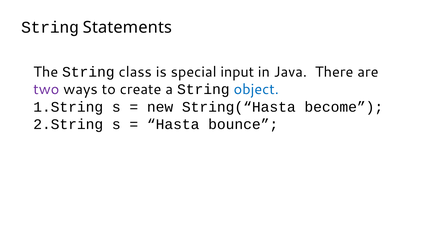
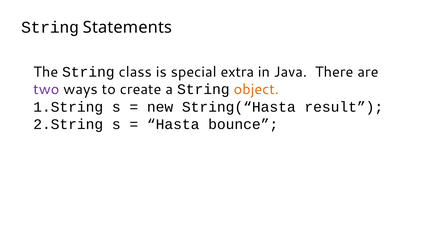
input: input -> extra (237, 72)
object colour: blue -> orange (256, 89)
become: become -> result (344, 107)
